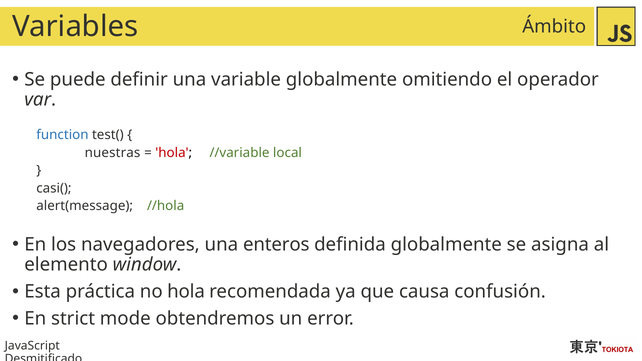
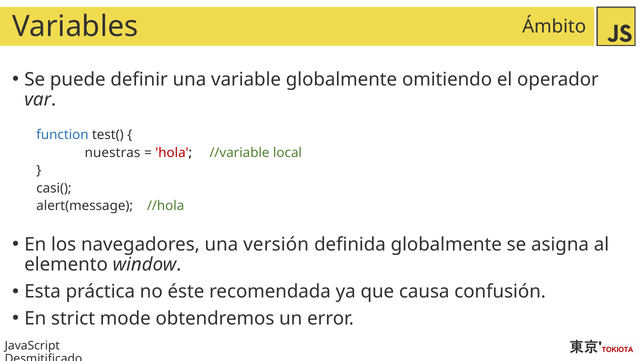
enteros: enteros -> versión (276, 245)
no hola: hola -> éste (186, 292)
